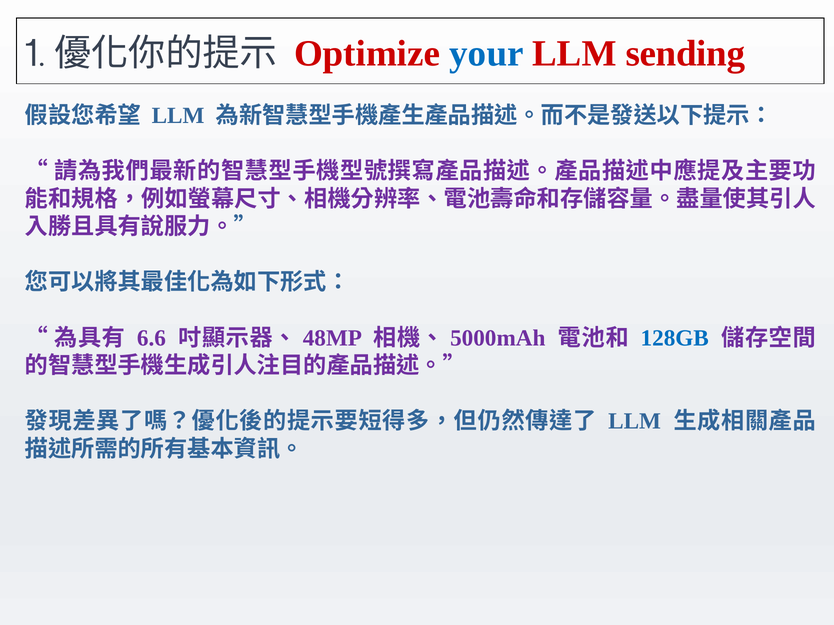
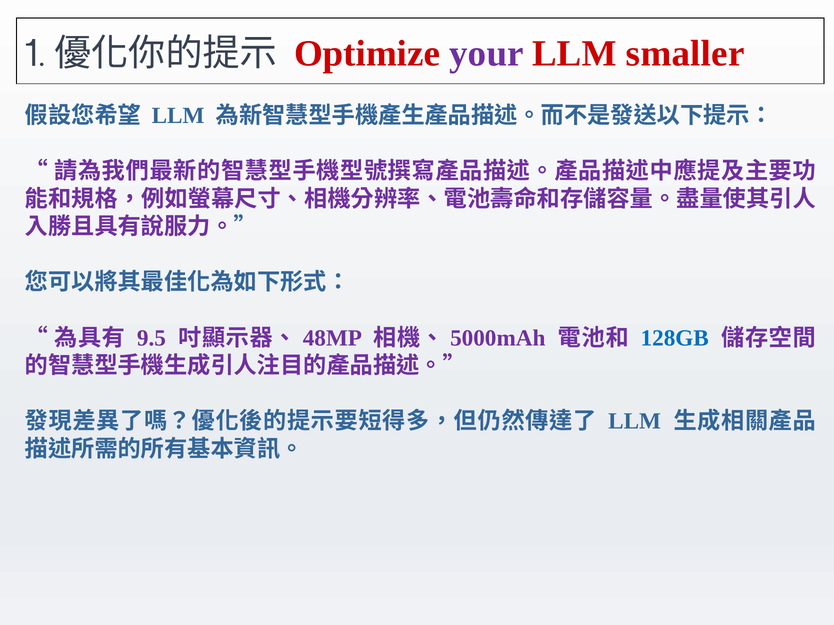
your colour: blue -> purple (486, 54)
sending: sending -> smaller (685, 54)
6.6: 6.6 -> 9.5 (151, 338)
